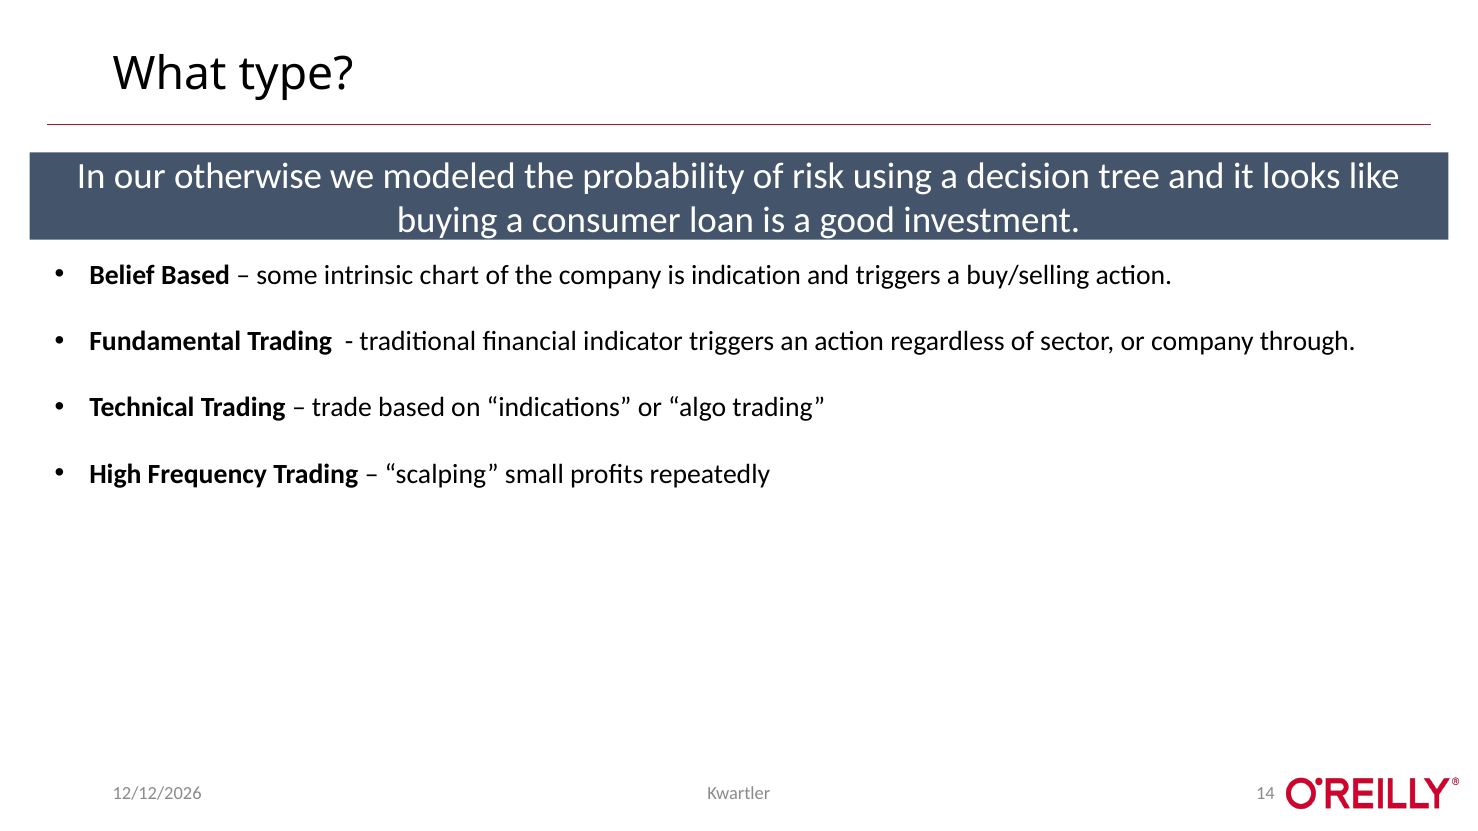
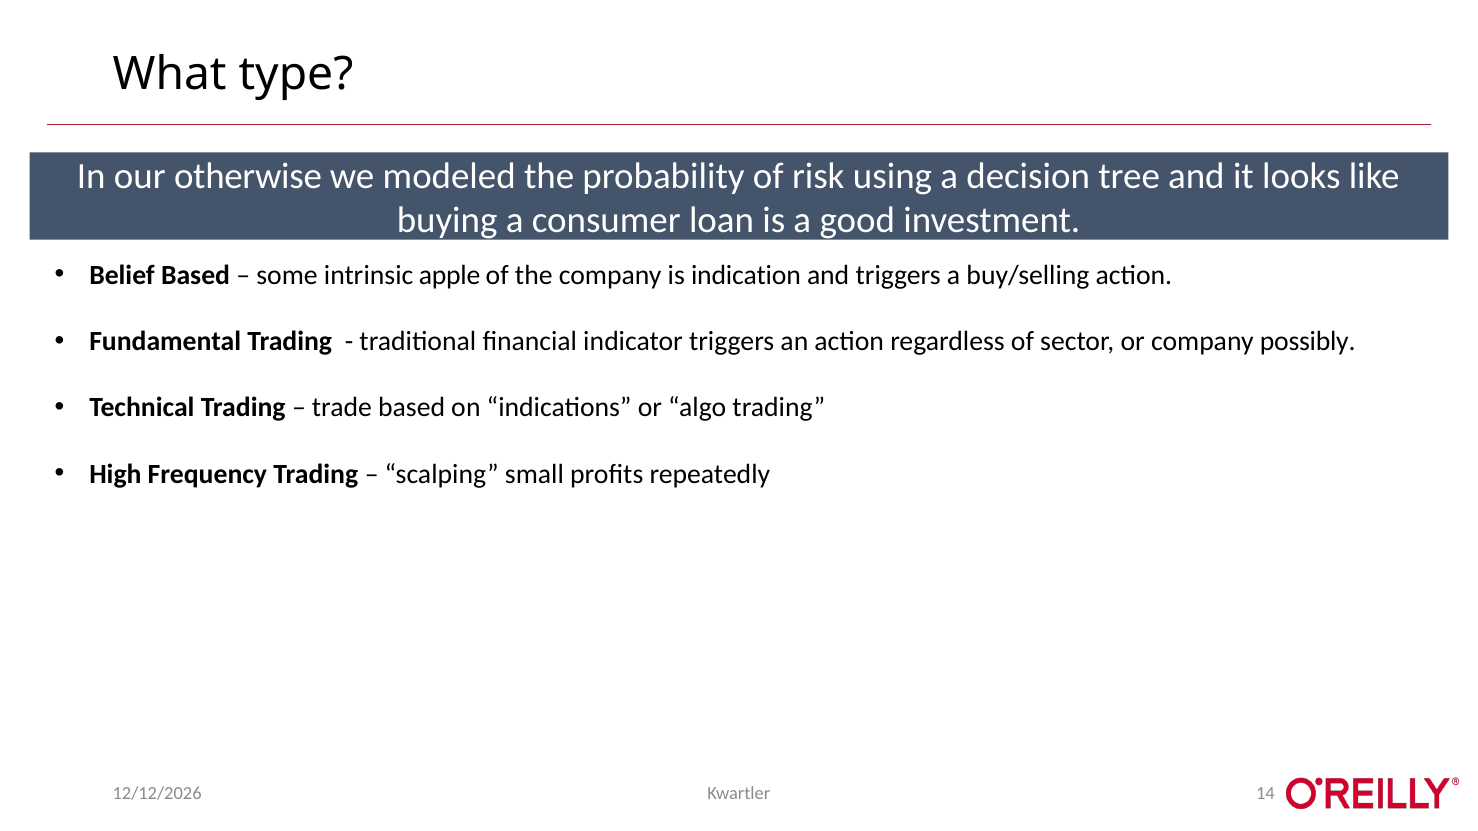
chart: chart -> apple (450, 275)
through: through -> possibly (1308, 342)
